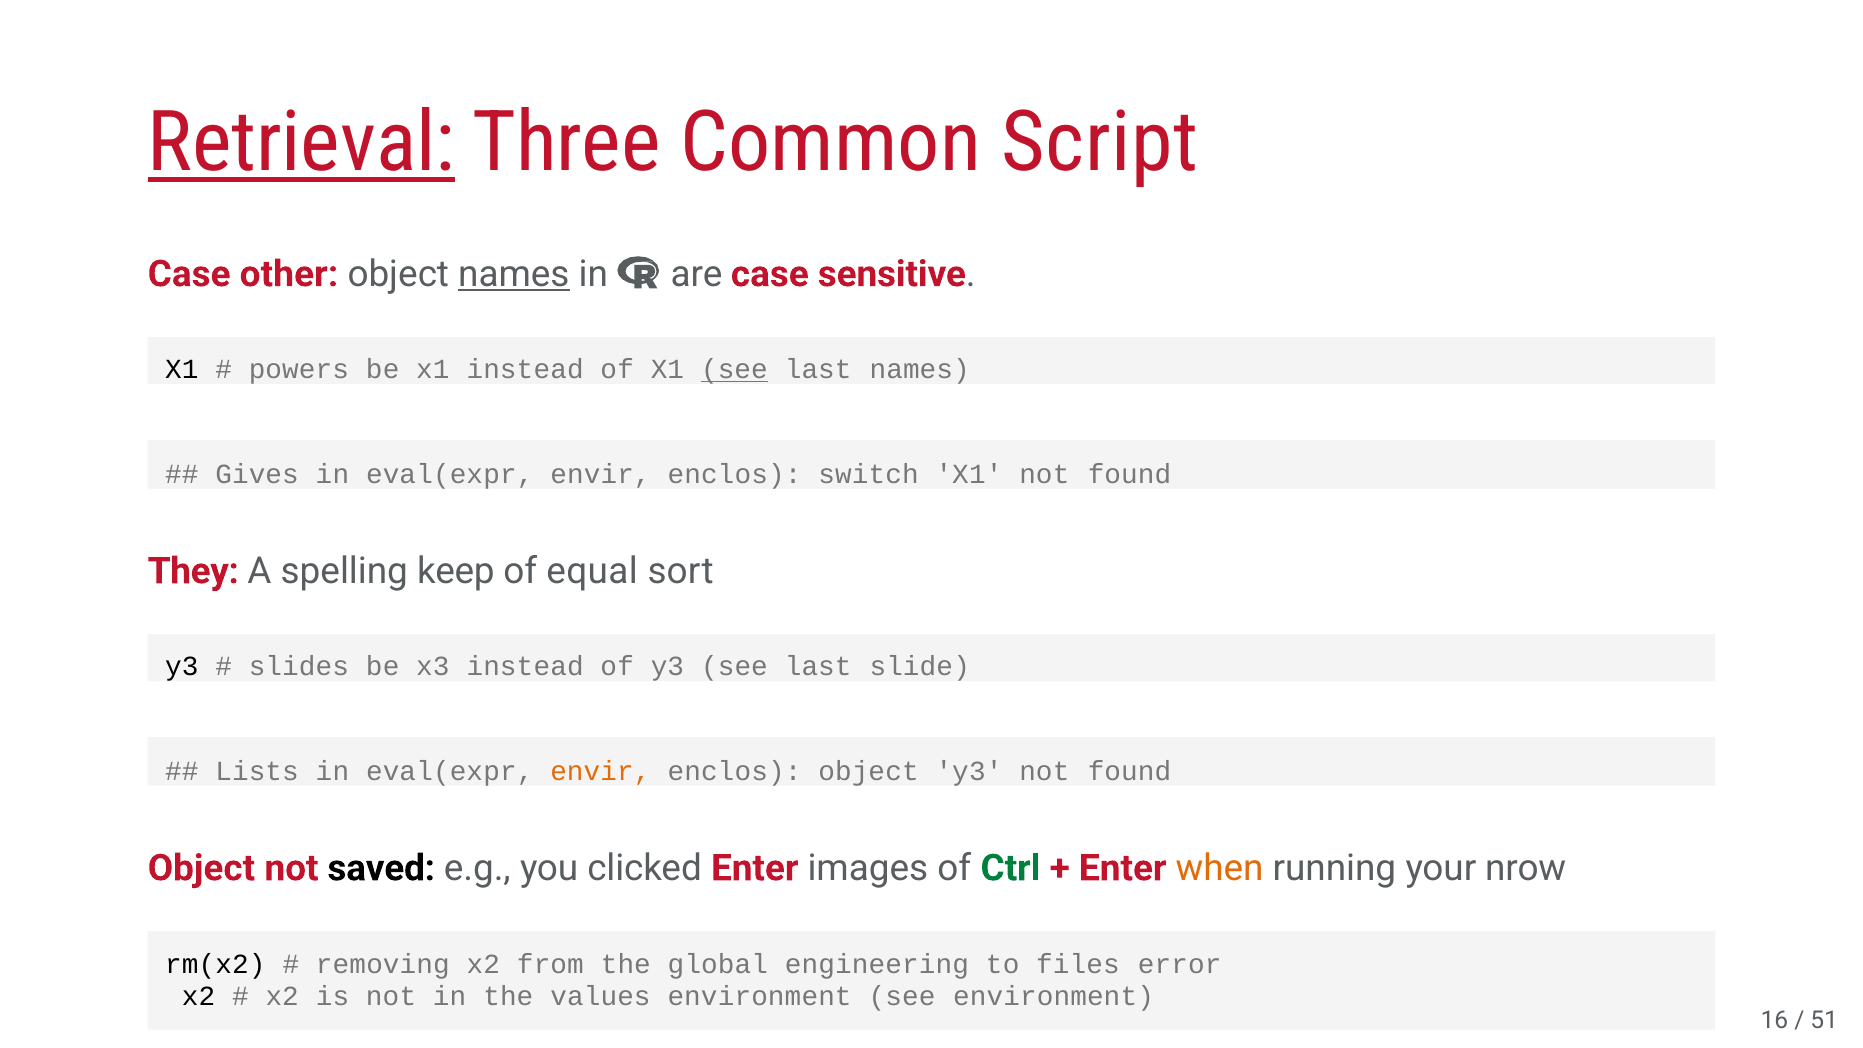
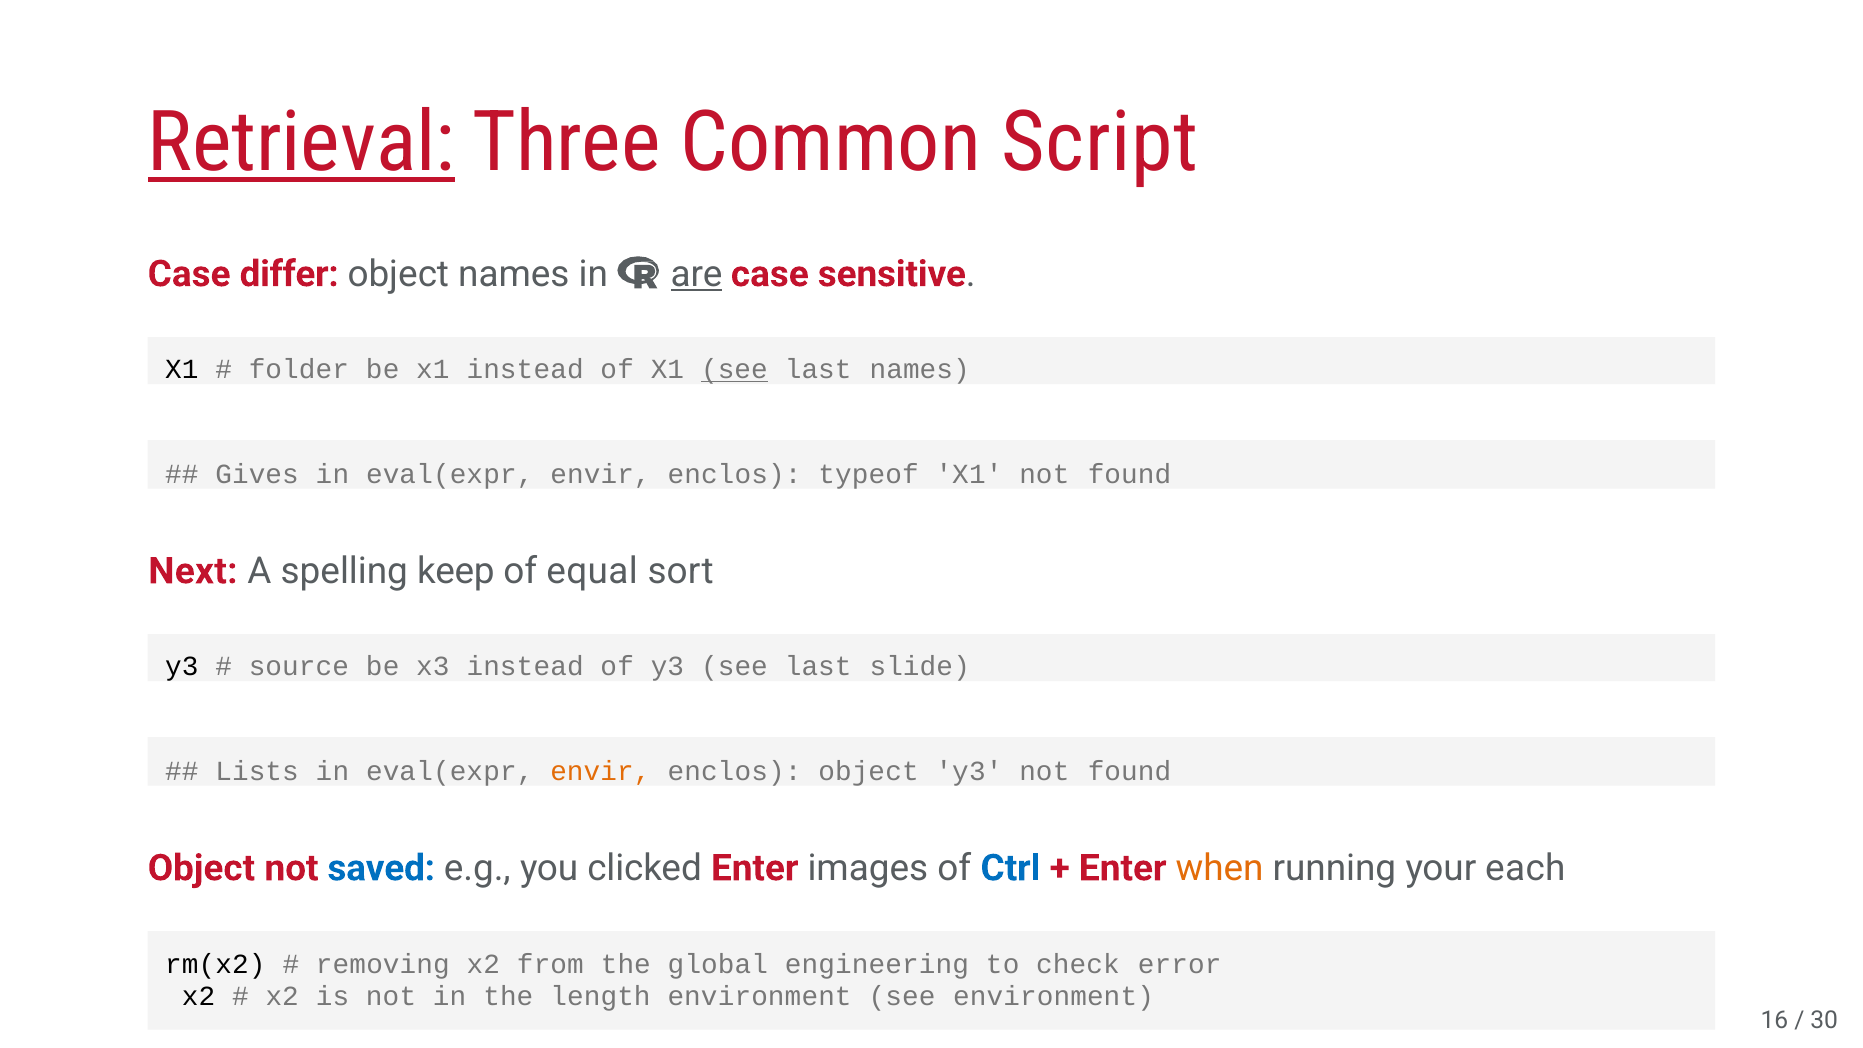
other: other -> differ (289, 274)
names underline: present -> none (514, 274)
are underline: none -> present (697, 274)
powers: powers -> folder (299, 370)
switch: switch -> typeof (869, 474)
They: They -> Next (193, 571)
slides: slides -> source (299, 667)
saved colour: black -> blue (381, 868)
Ctrl colour: green -> blue (1010, 868)
nrow: nrow -> each (1525, 868)
files: files -> check (1078, 965)
values: values -> length (600, 997)
51: 51 -> 30 (1824, 1020)
